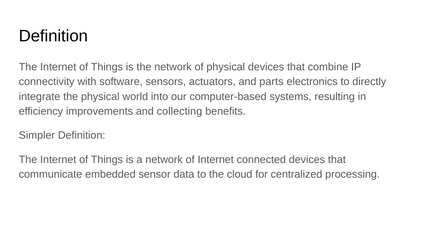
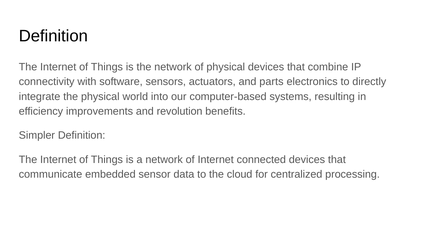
collecting: collecting -> revolution (180, 111)
